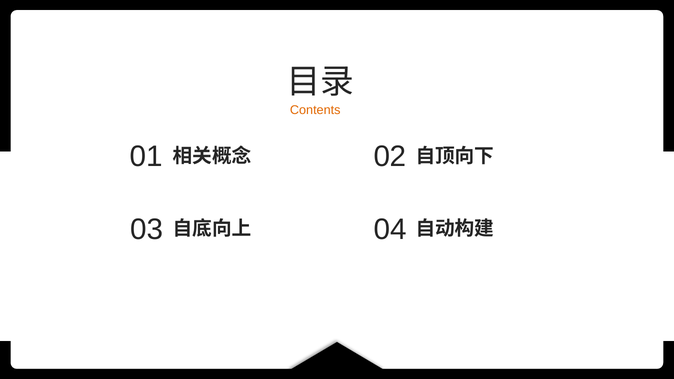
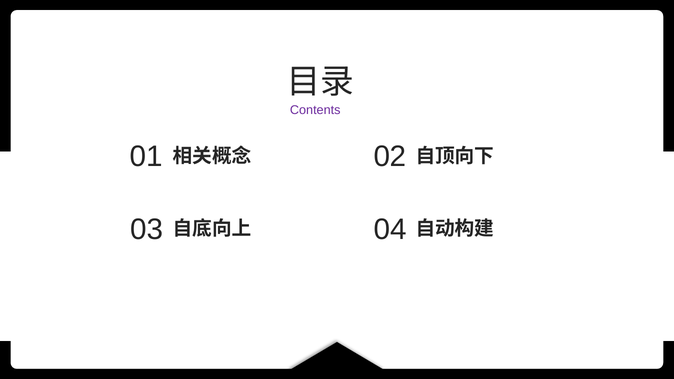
Contents colour: orange -> purple (315, 110)
